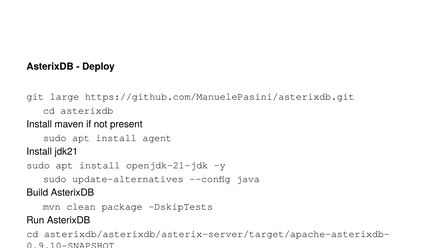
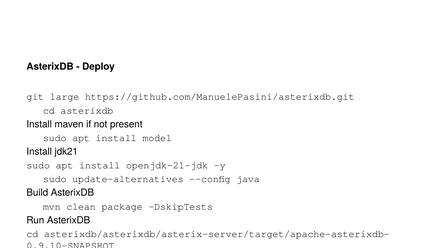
agent: agent -> model (157, 138)
